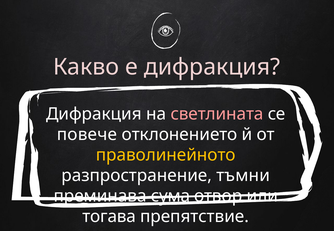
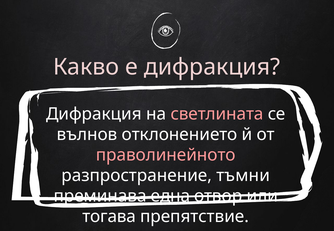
повече: повече -> вълнов (87, 135)
праволинейното colour: yellow -> pink (166, 155)
сума: сума -> една (170, 196)
